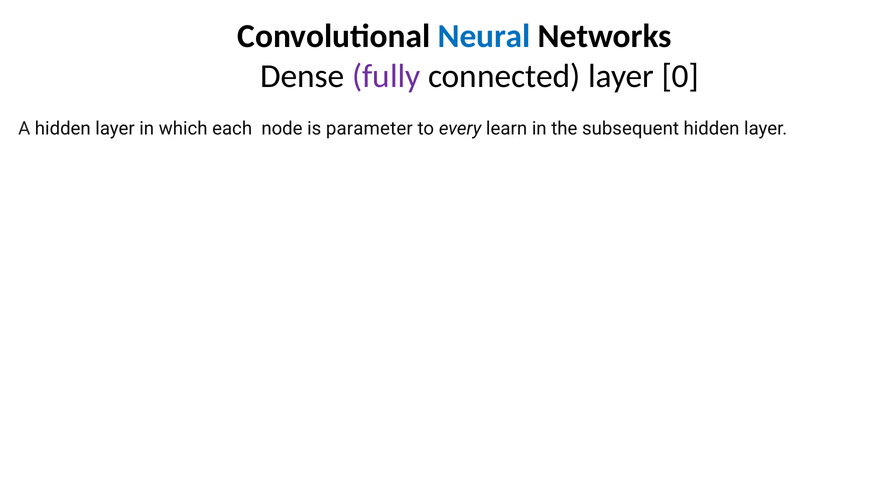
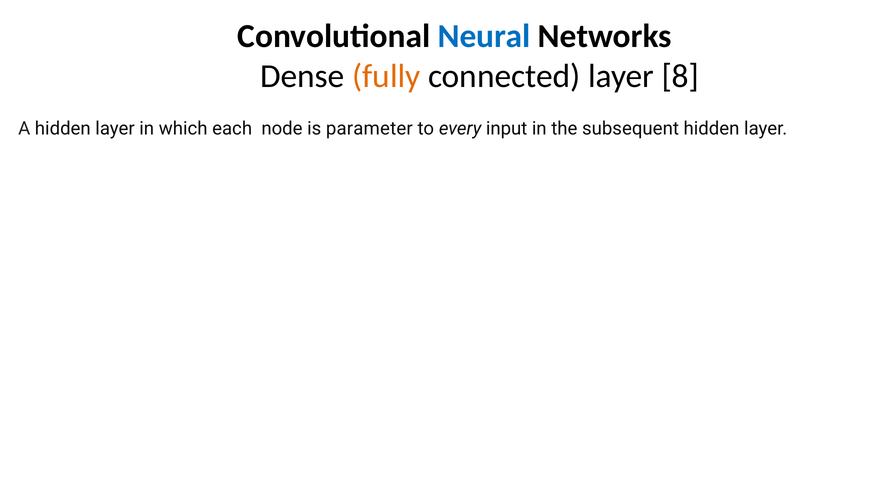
fully colour: purple -> orange (386, 76)
0: 0 -> 8 (680, 76)
learn: learn -> input (507, 129)
